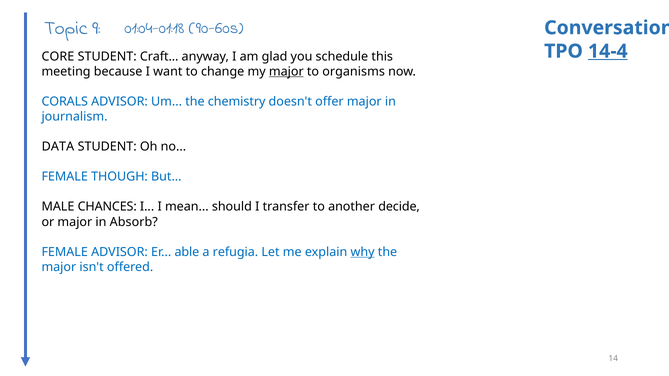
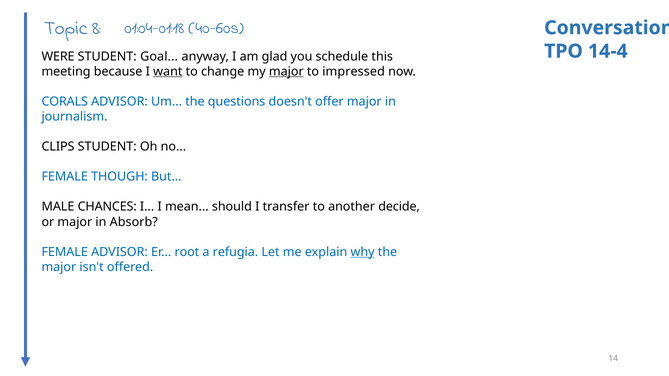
9: 9 -> 8 (96, 28)
90-60s: 90-60s -> 40-60s (216, 28)
14-4 underline: present -> none (608, 51)
CORE: CORE -> WERE (58, 56)
Craft: Craft -> Goal (159, 56)
want underline: none -> present (168, 72)
organisms: organisms -> impressed (354, 72)
chemistry: chemistry -> questions (237, 102)
DATA: DATA -> CLIPS (58, 147)
able: able -> root (187, 252)
